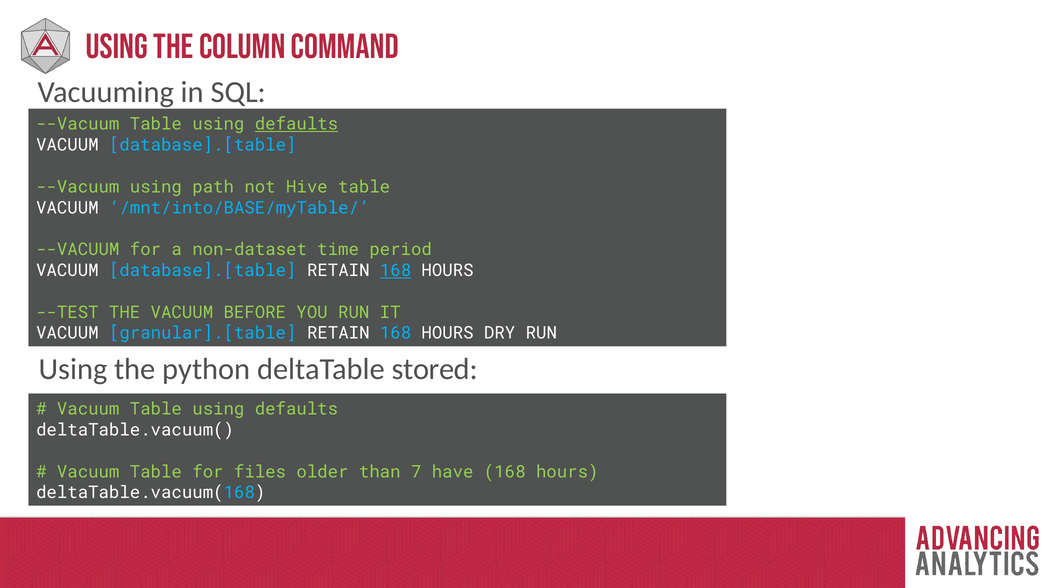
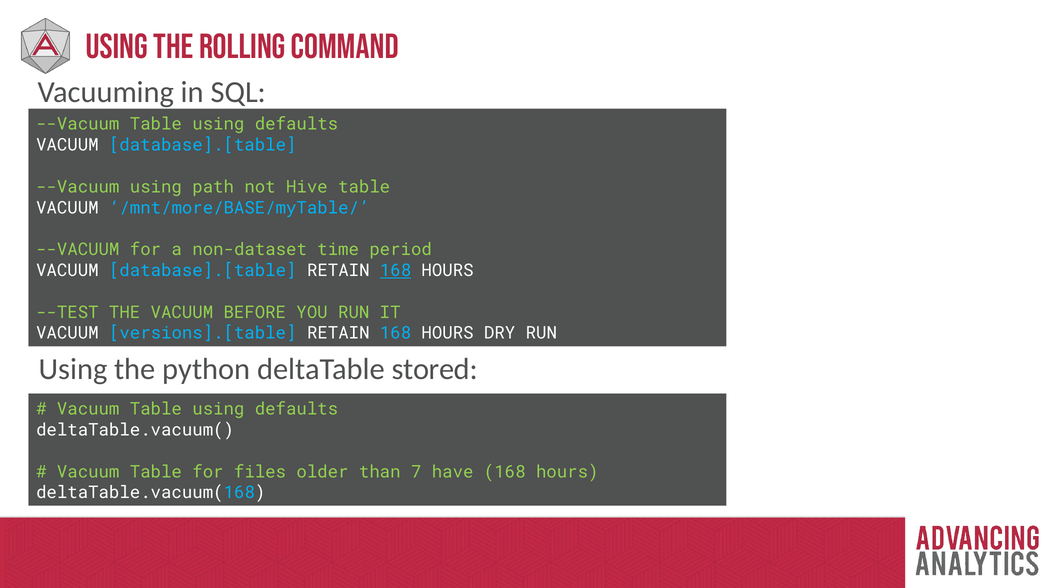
Column: Column -> Rolling (242, 47)
defaults underline: present -> none (296, 124)
/mnt/into/BASE/myTable/: /mnt/into/BASE/myTable/ -> /mnt/more/BASE/myTable/ (239, 208)
granular].[table: granular].[table -> versions].[table (203, 333)
